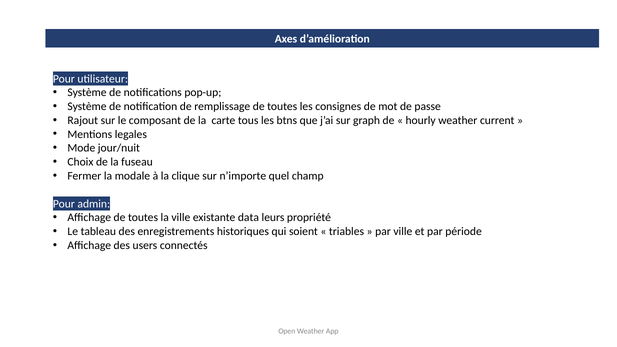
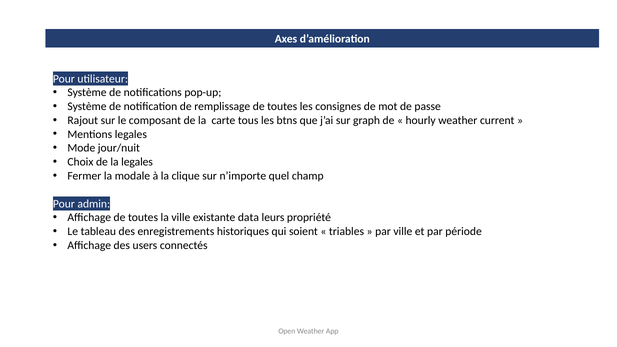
la fuseau: fuseau -> legales (137, 162)
